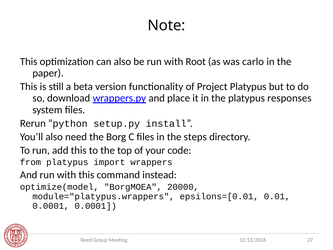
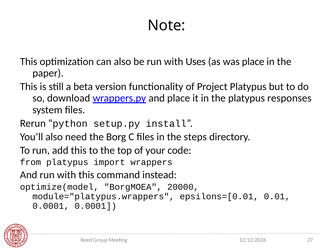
Root: Root -> Uses (196, 62)
was carlo: carlo -> place (253, 62)
